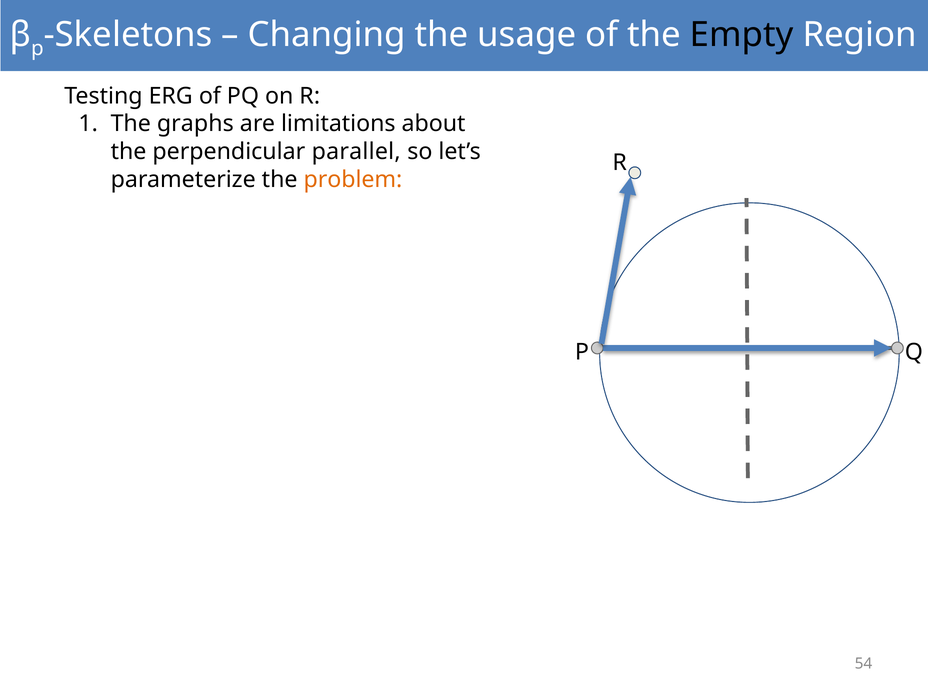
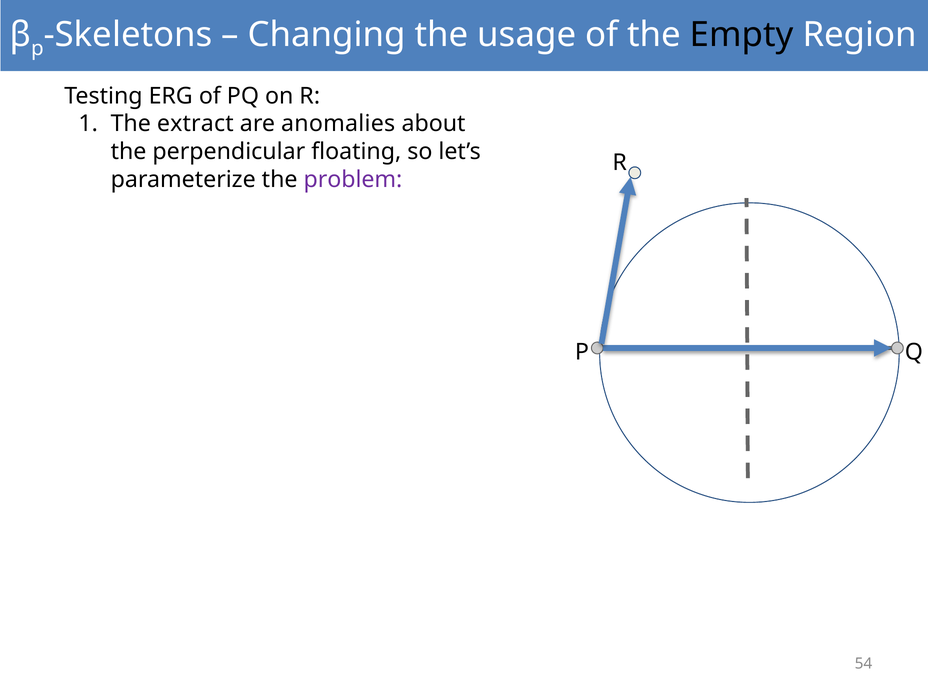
graphs: graphs -> extract (195, 124)
limitations: limitations -> anomalies (338, 124)
parallel: parallel -> floating (356, 152)
problem colour: orange -> purple (353, 179)
